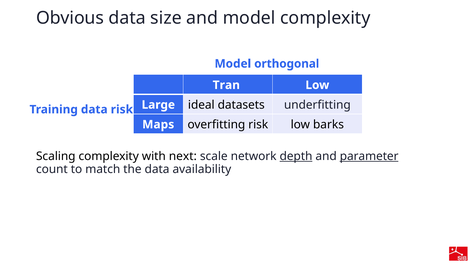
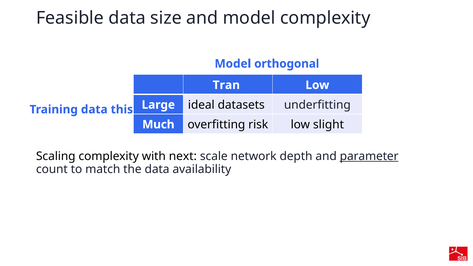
Obvious: Obvious -> Feasible (70, 18)
data risk: risk -> this (122, 109)
Maps: Maps -> Much (158, 125)
barks: barks -> slight (328, 125)
depth underline: present -> none (296, 156)
